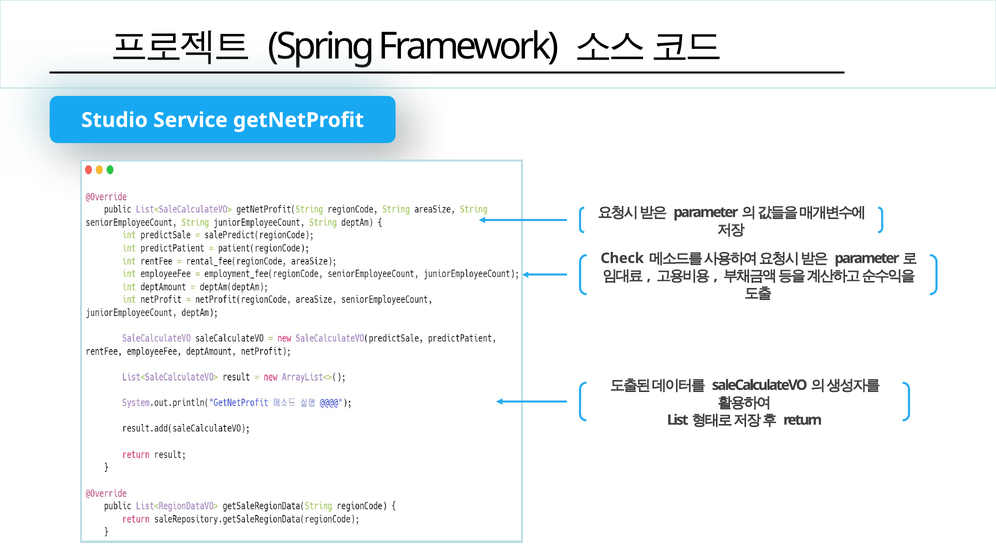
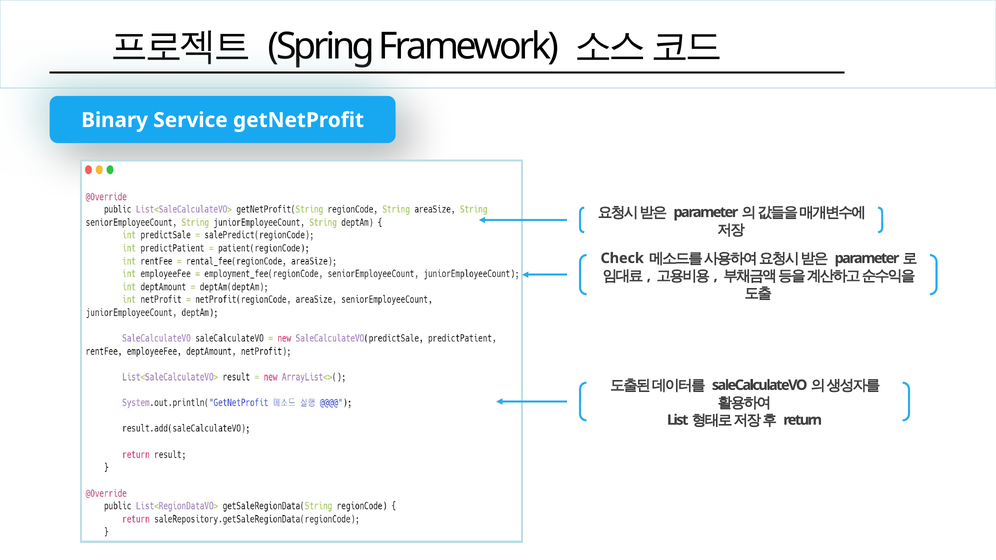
Studio: Studio -> Binary (115, 120)
